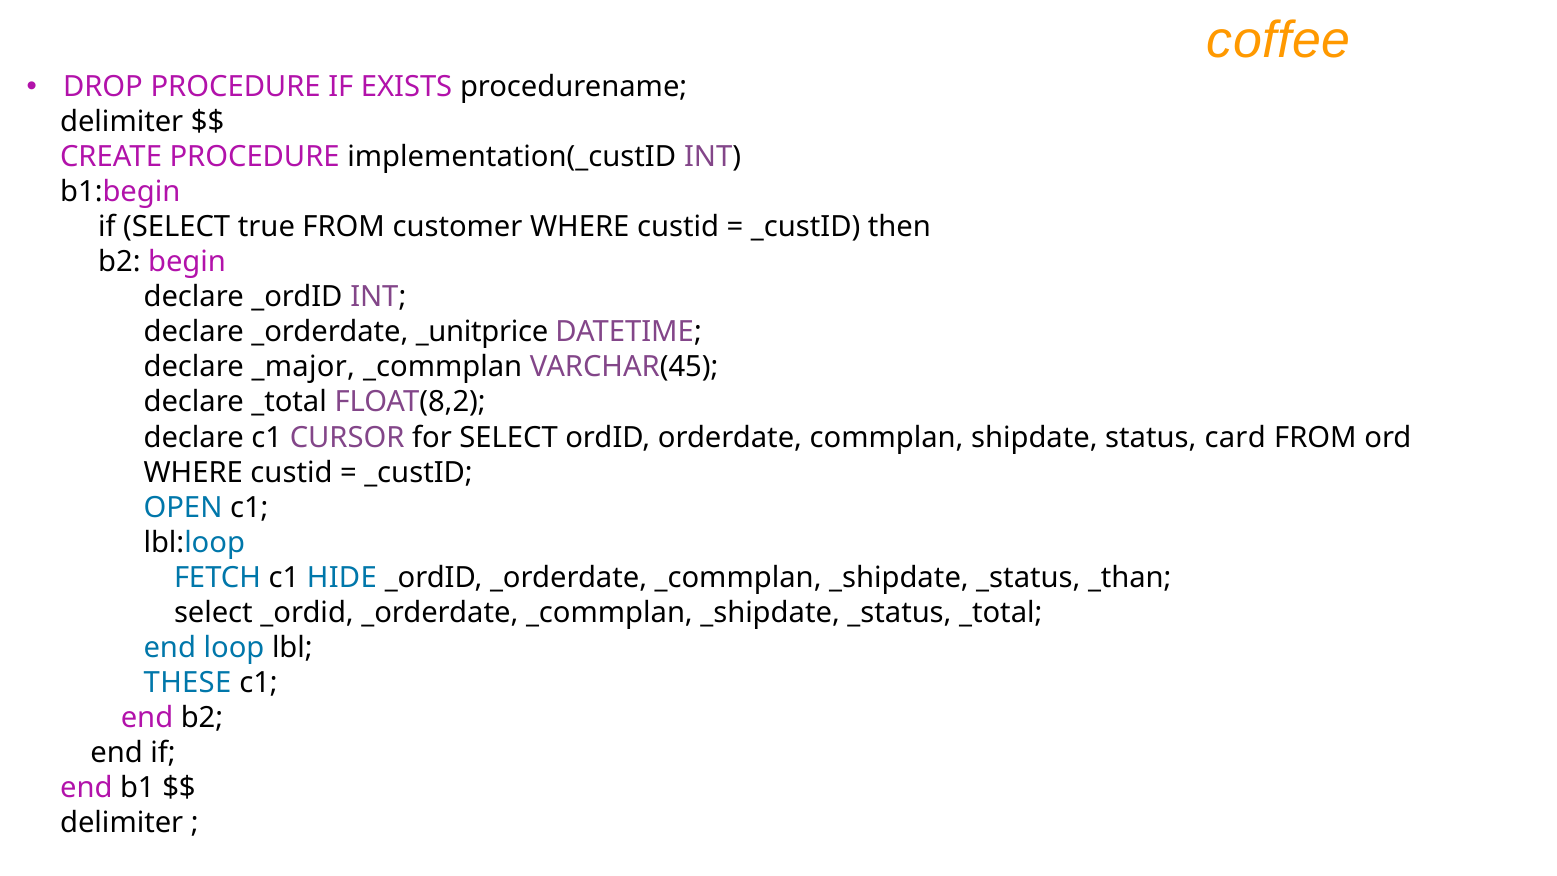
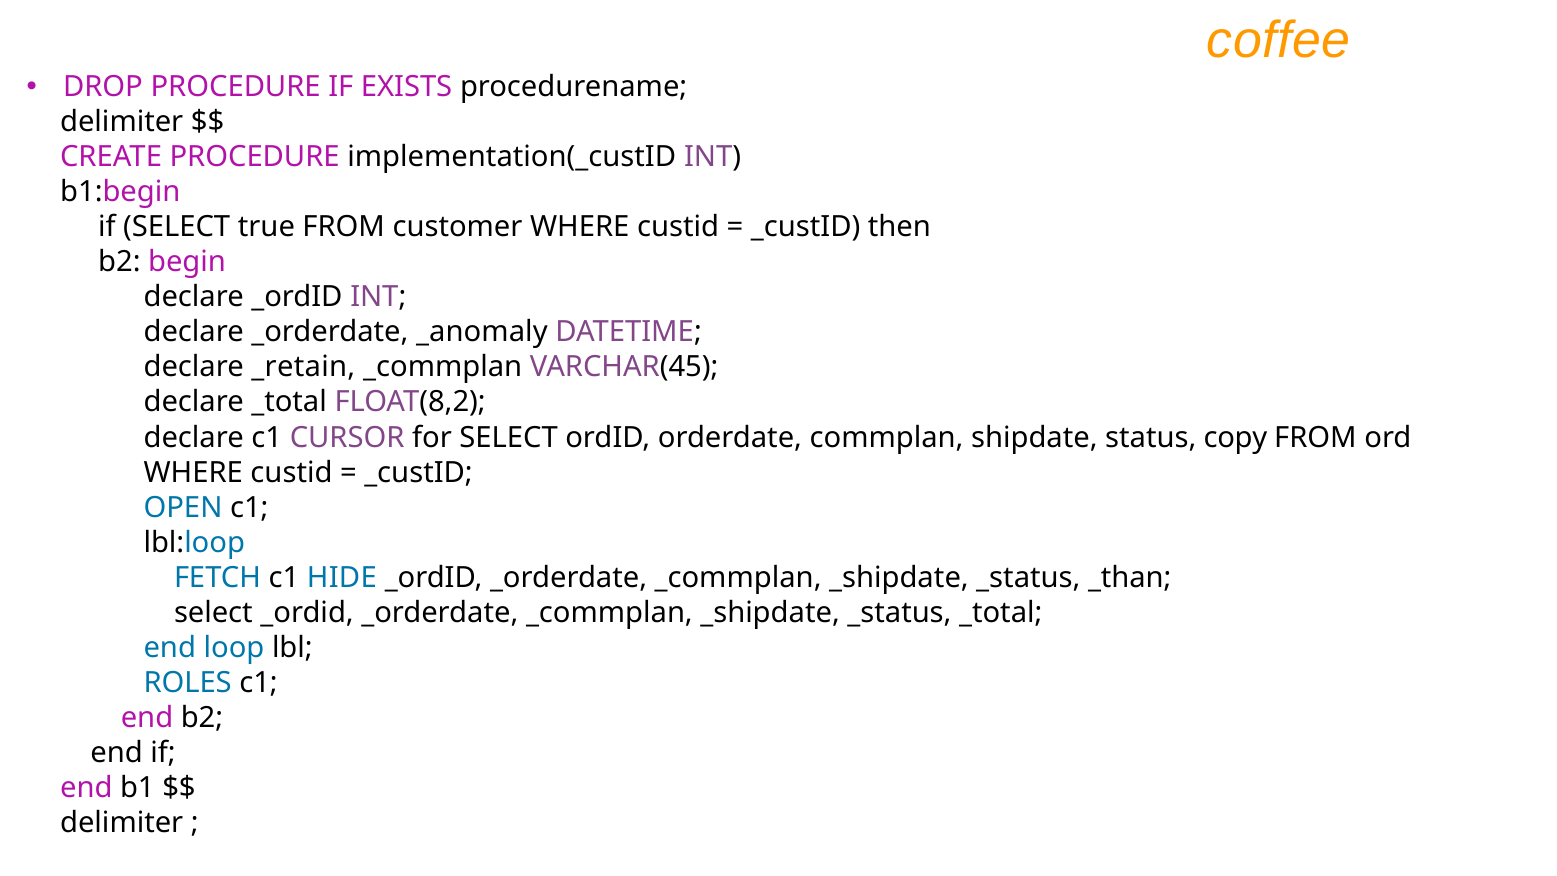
_unitprice: _unitprice -> _anomaly (482, 332)
_major: _major -> _retain (303, 367)
card: card -> copy (1235, 437)
THESE: THESE -> ROLES (188, 683)
